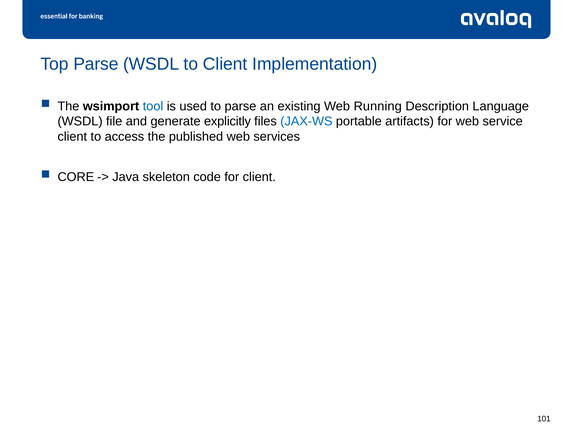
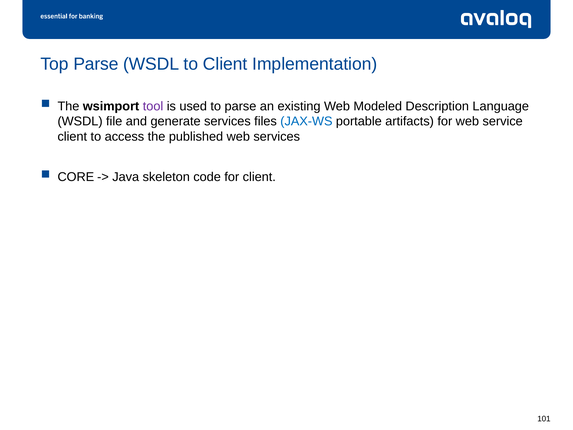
tool colour: blue -> purple (153, 106)
Running: Running -> Modeled (378, 106)
generate explicitly: explicitly -> services (227, 121)
